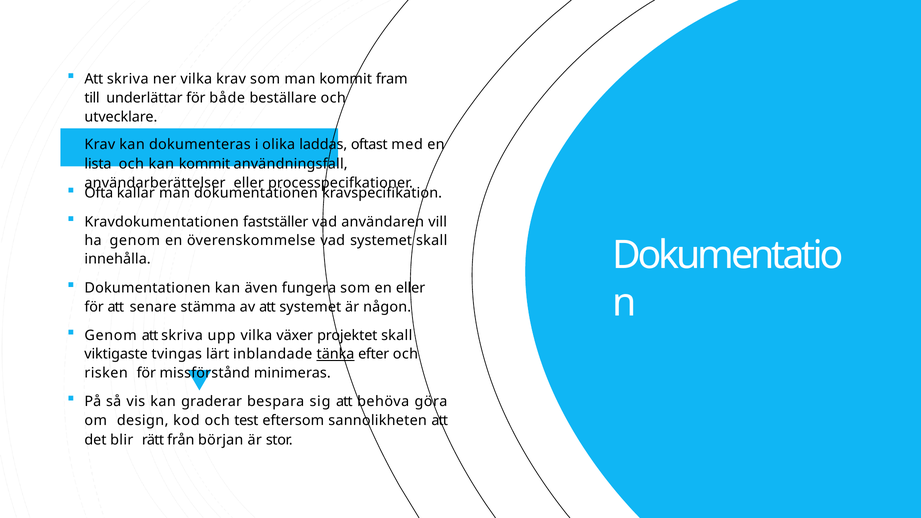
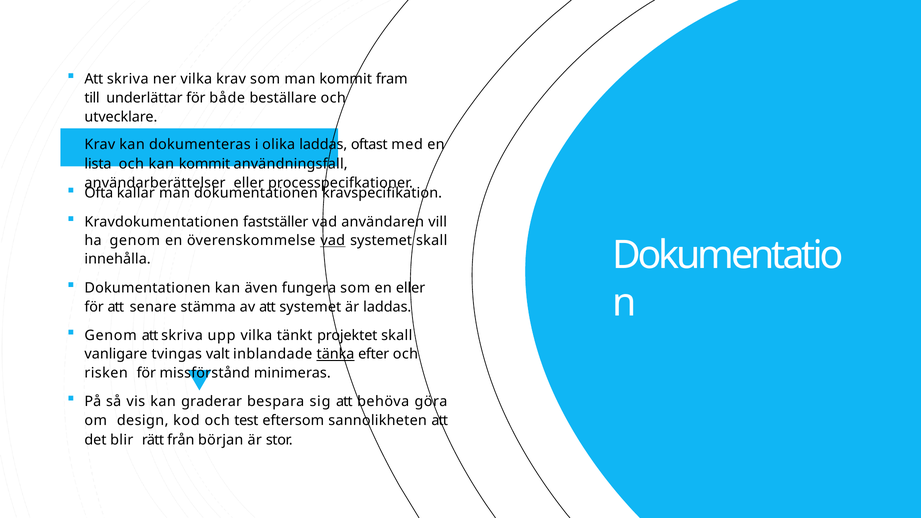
vad underline: none -> present (333, 241)
är någon: någon -> laddas (387, 307)
växer: växer -> tänkt (295, 336)
viktigaste: viktigaste -> vanligare (116, 354)
lärt: lärt -> valt (218, 354)
